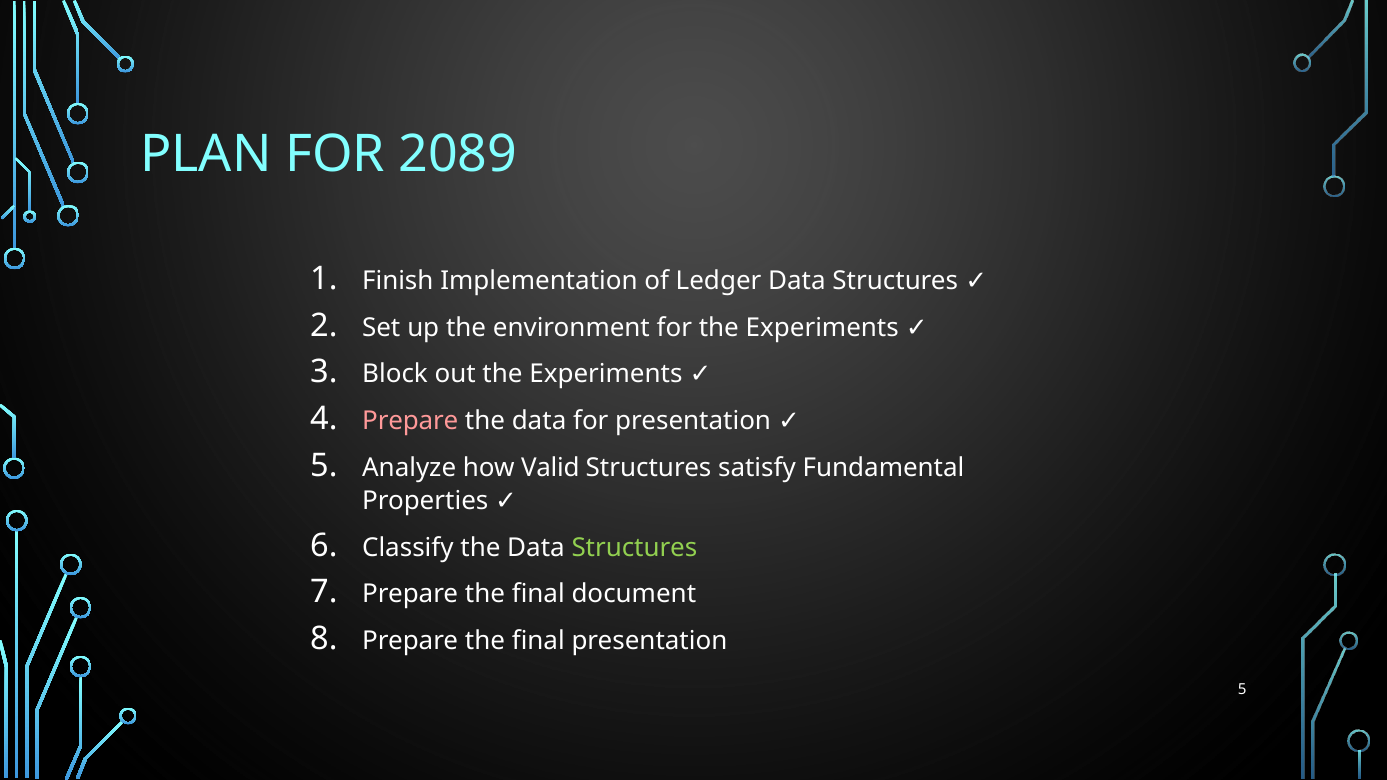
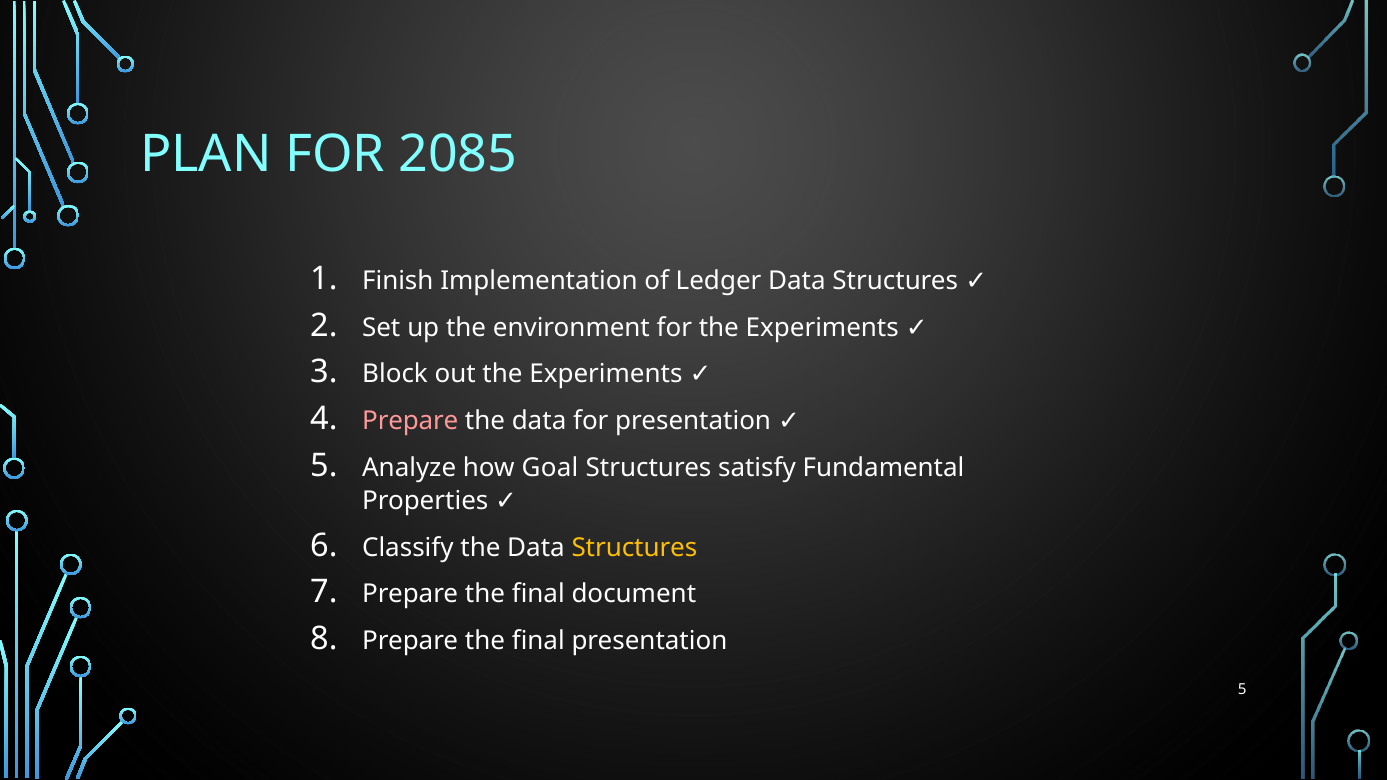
2089: 2089 -> 2085 (458, 154)
Valid: Valid -> Goal (550, 468)
Structures colour: light green -> yellow (634, 548)
